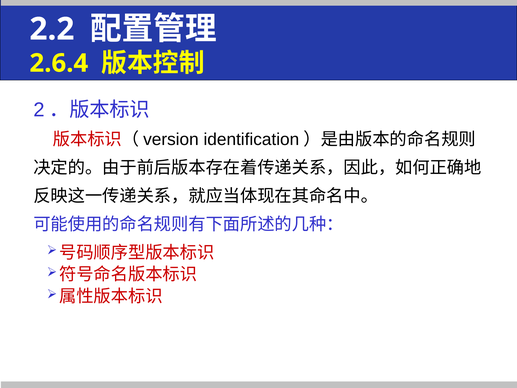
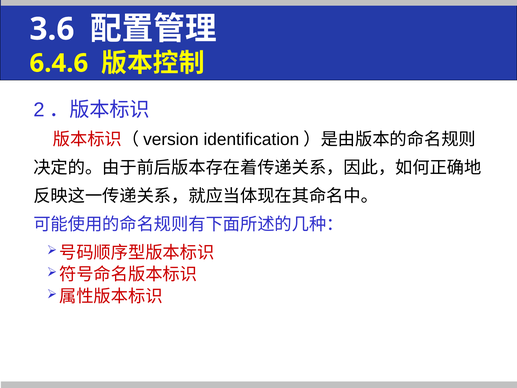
2.2: 2.2 -> 3.6 (52, 29)
2.6.4: 2.6.4 -> 6.4.6 (59, 63)
